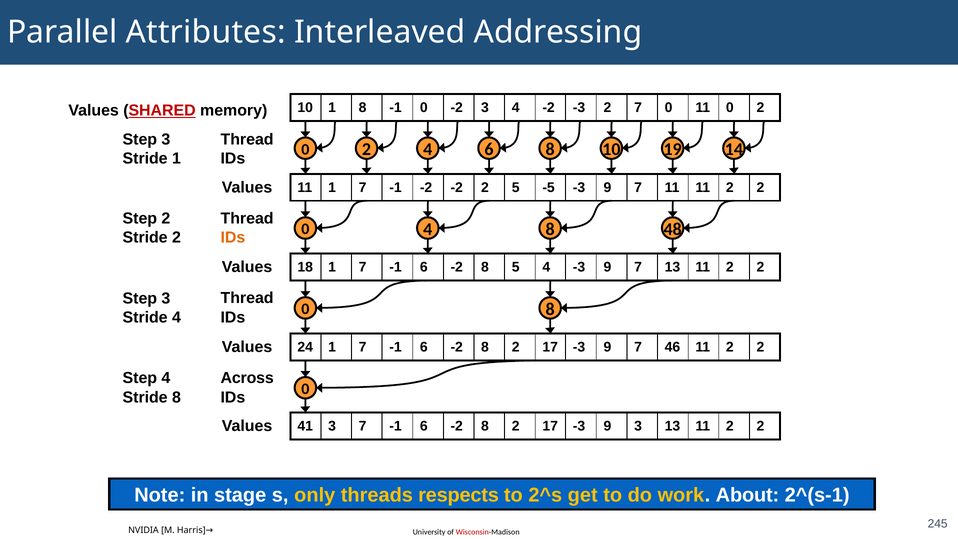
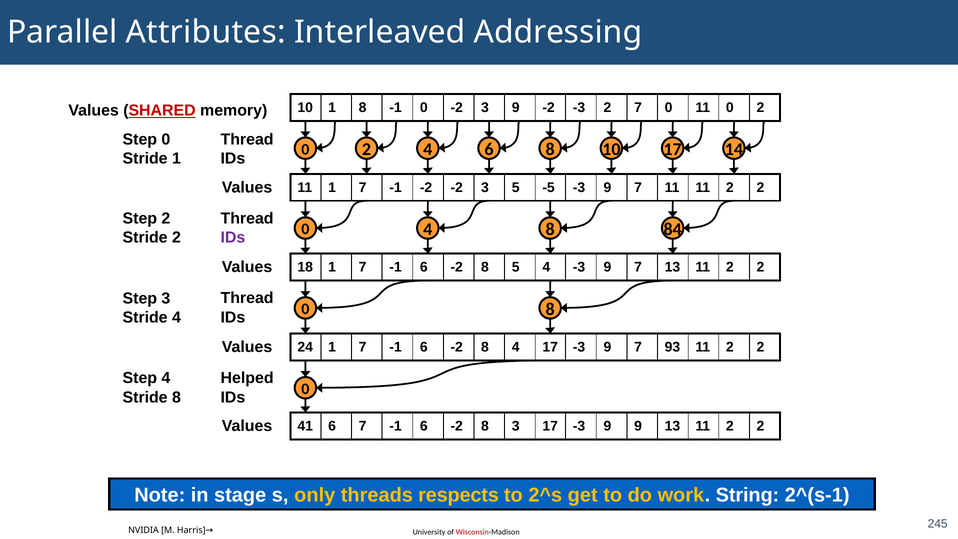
3 4: 4 -> 9 (516, 108)
3: 3 -> 0 (166, 140)
10 19: 19 -> 17 (673, 149)
-2 -2 2: 2 -> 3 (485, 187)
48: 48 -> 84 (673, 229)
IDs colour: orange -> purple (233, 238)
2: 2 -> 4 (516, 347)
46: 46 -> 93 (672, 347)
Across: Across -> Helped (247, 378)
41 3: 3 -> 6 (332, 426)
2: 2 -> 3 (516, 426)
9 3: 3 -> 9 (638, 426)
About: About -> String (747, 495)
